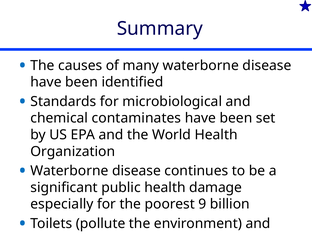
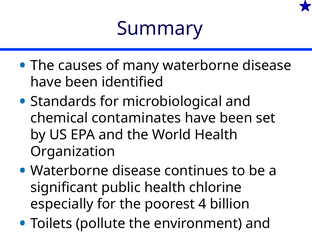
damage: damage -> chlorine (215, 188)
9: 9 -> 4 (202, 204)
